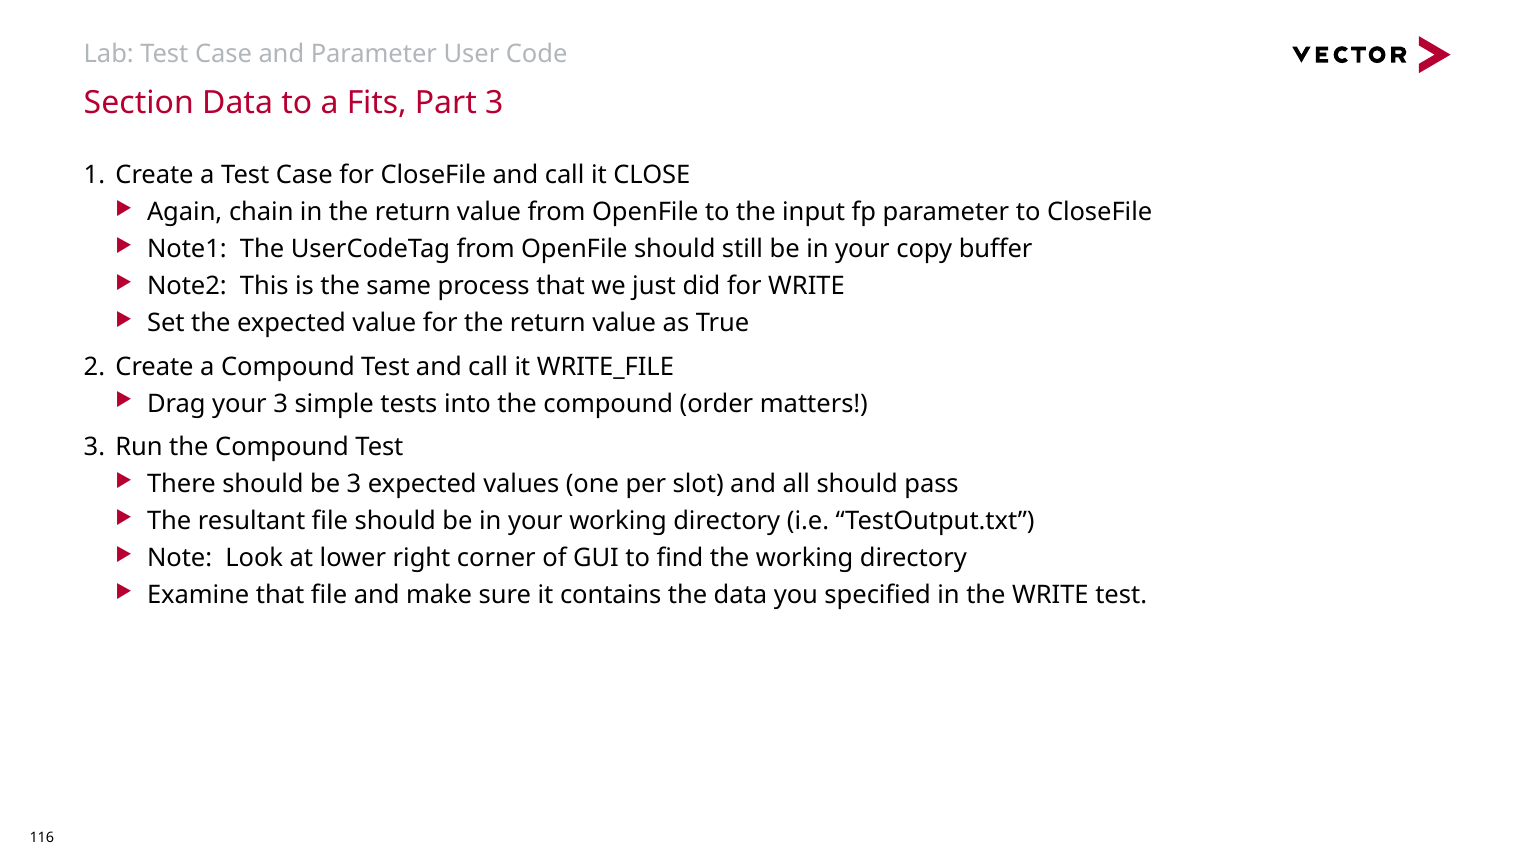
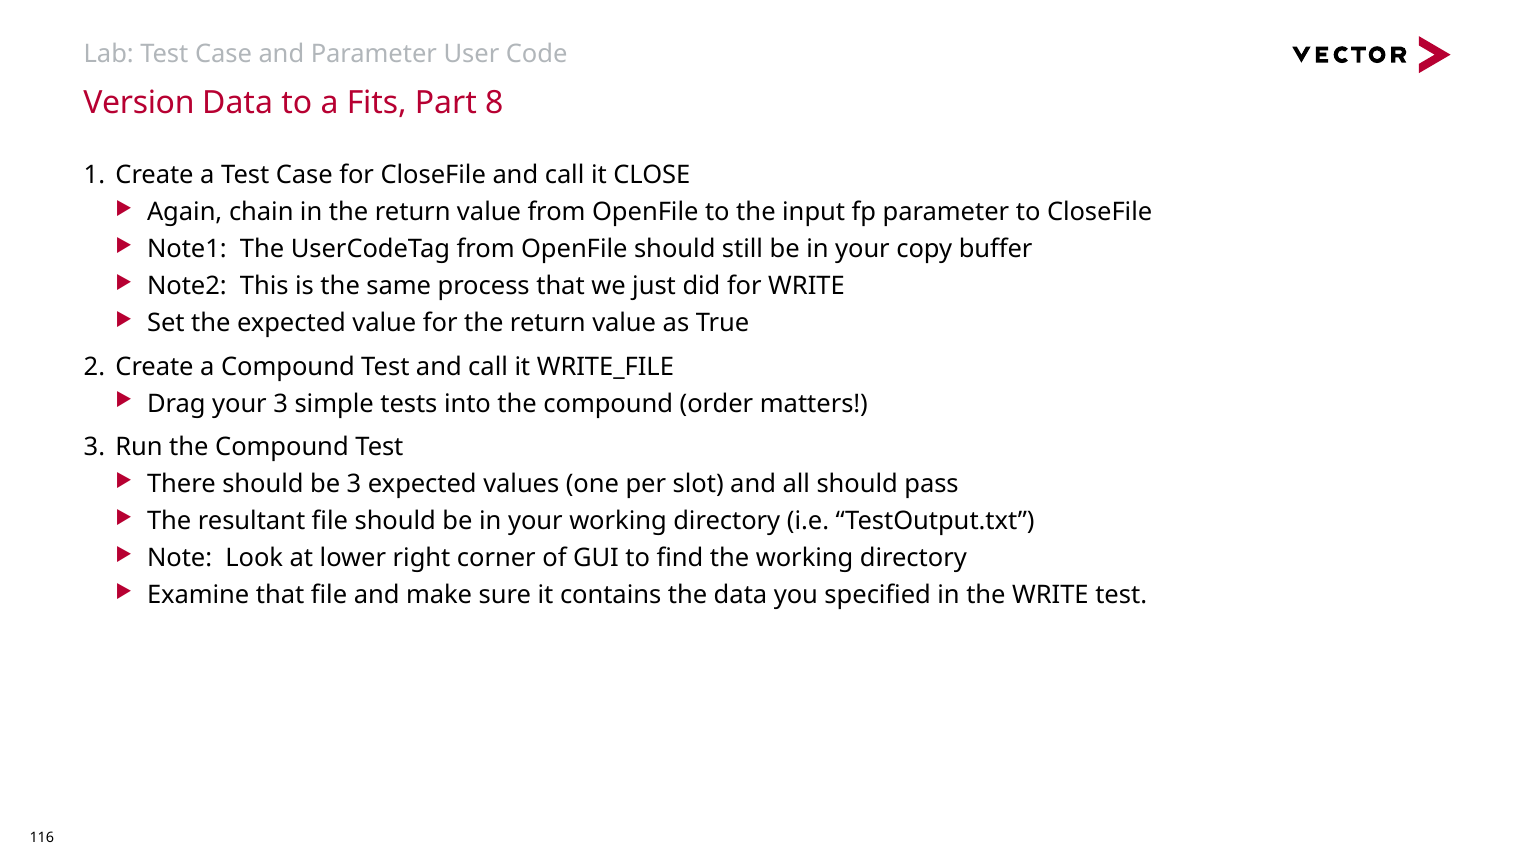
Section: Section -> Version (139, 103)
Part 3: 3 -> 8 (494, 103)
